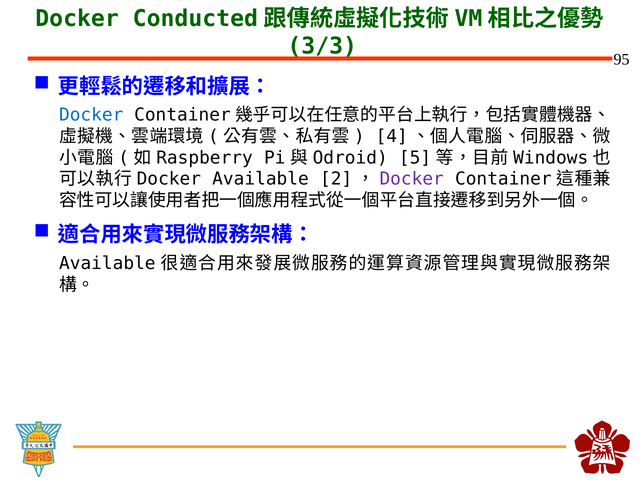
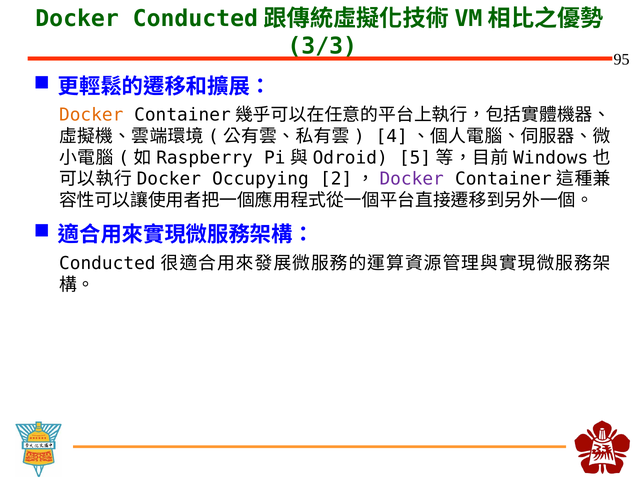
Docker colour: blue -> orange (91, 115)
Docker Available: Available -> Occupying (261, 179)
Available: Available -> Conducted (107, 263)
